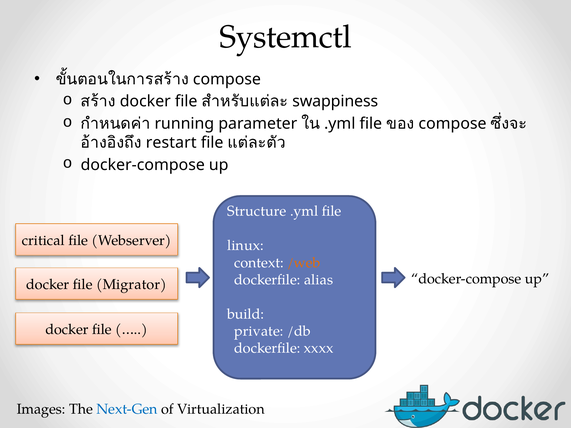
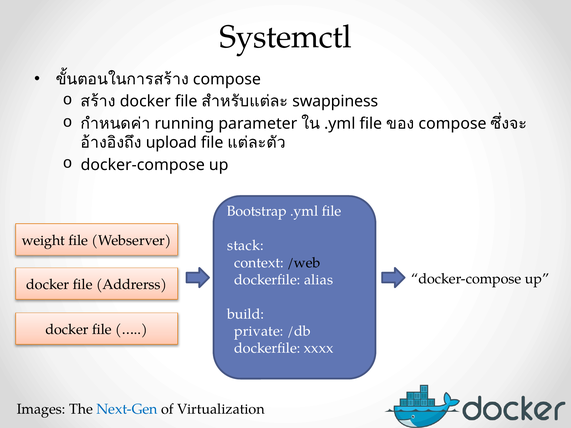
restart: restart -> upload (171, 143)
Structure: Structure -> Bootstrap (257, 211)
critical: critical -> weight (43, 241)
linux: linux -> stack (245, 246)
/web colour: orange -> black (304, 263)
Migrator: Migrator -> Addrerss (132, 285)
